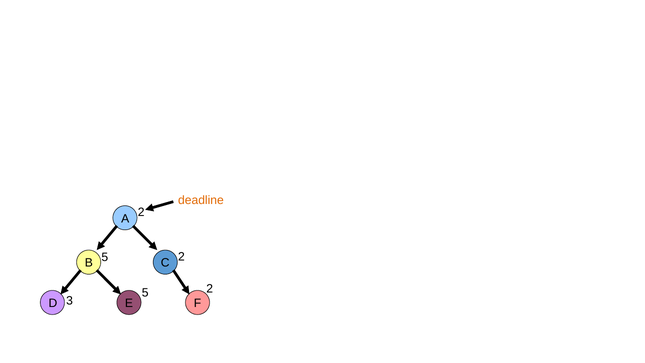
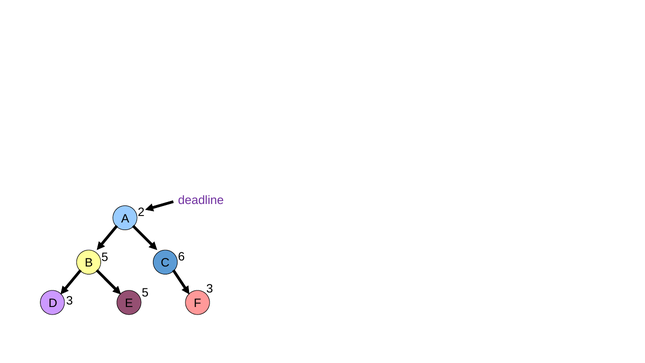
deadline colour: orange -> purple (201, 200)
2: 2 -> 6 (181, 256)
2: 2 -> 3 (210, 289)
